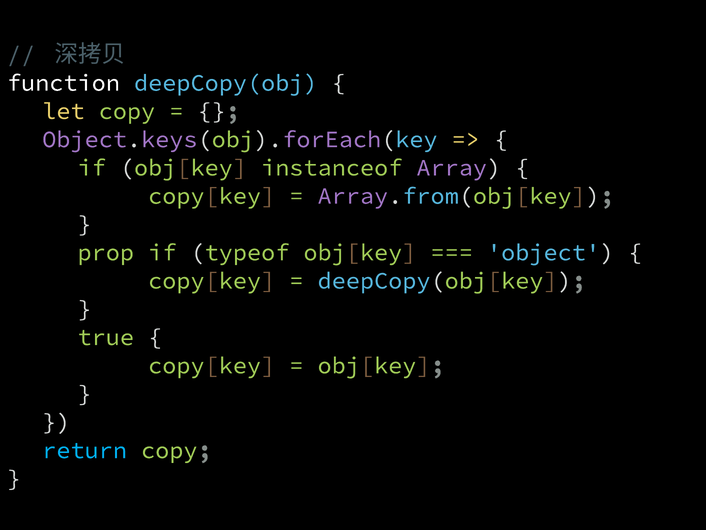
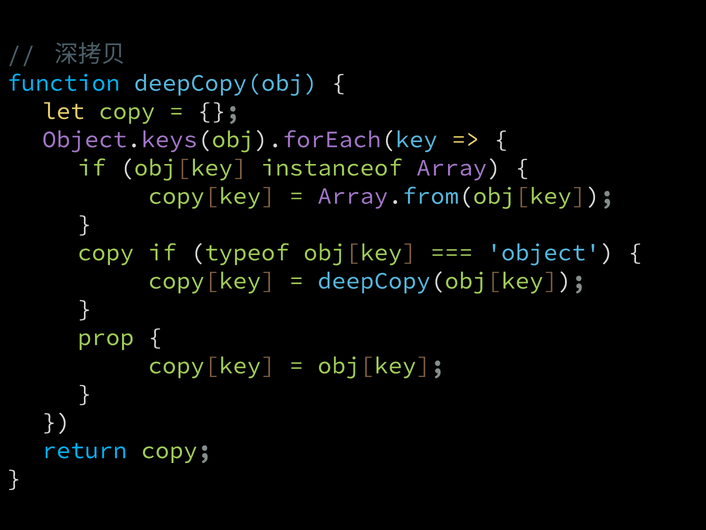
function colour: white -> light blue (63, 83)
prop: prop -> copy (106, 252)
true: true -> prop (106, 337)
